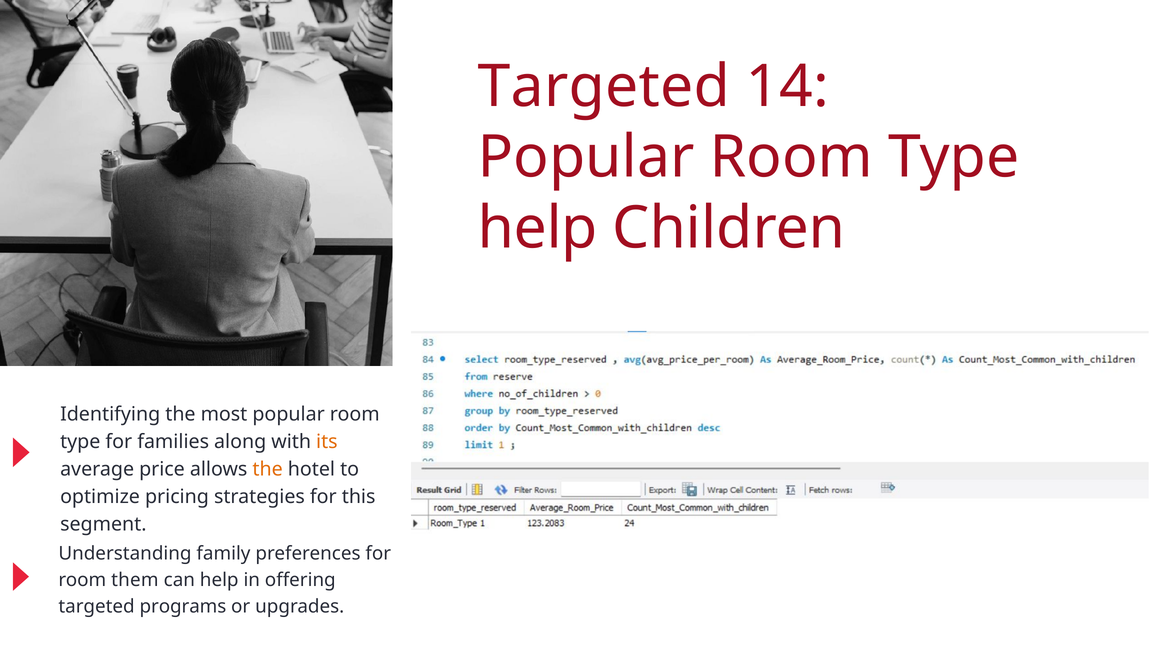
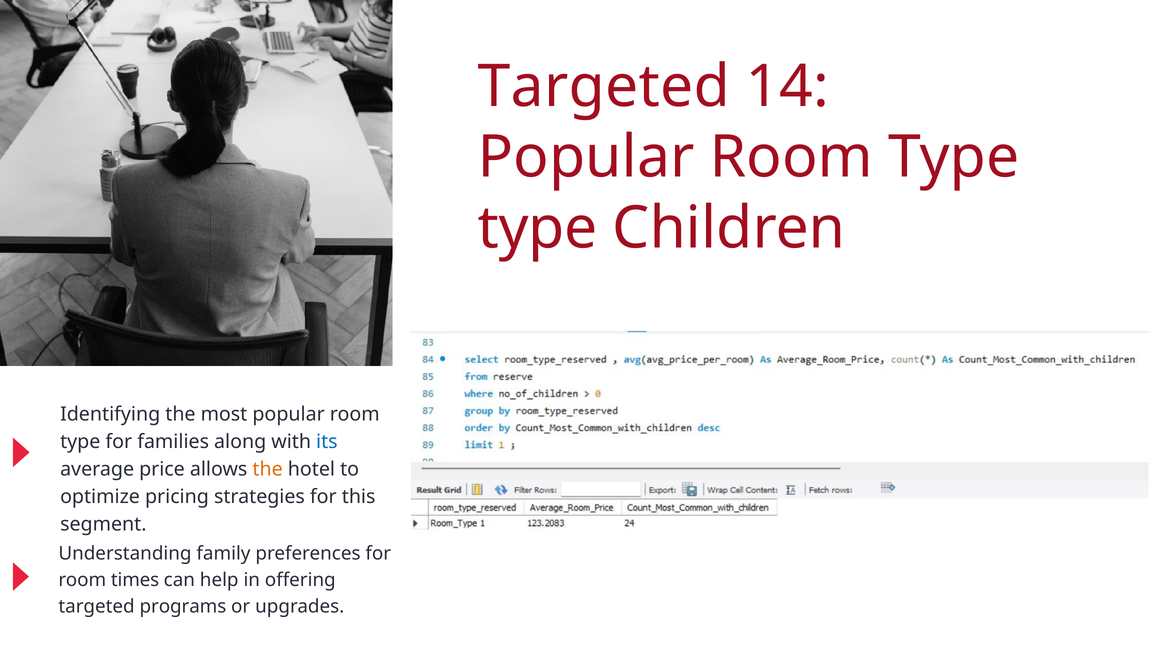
help: help -> type (538, 228)
its colour: orange -> blue (327, 441)
them: them -> times (135, 580)
